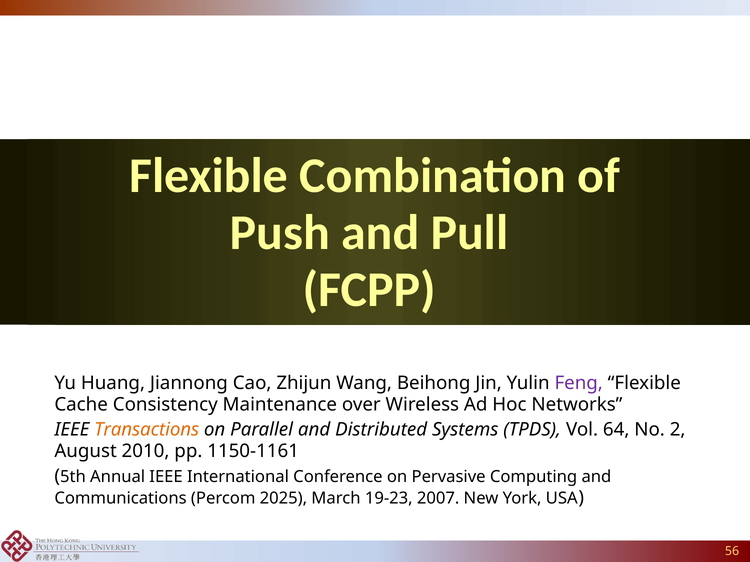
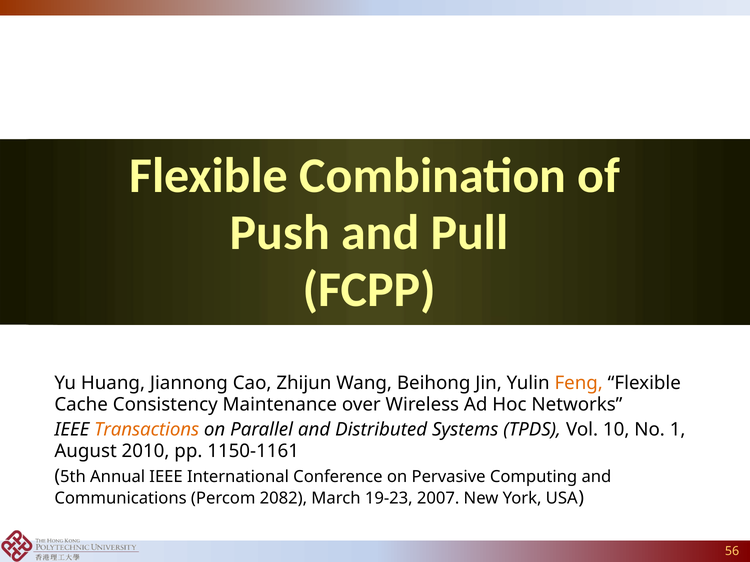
Feng colour: purple -> orange (579, 383)
64: 64 -> 10 (616, 430)
2: 2 -> 1 (678, 430)
2025: 2025 -> 2082 (283, 499)
